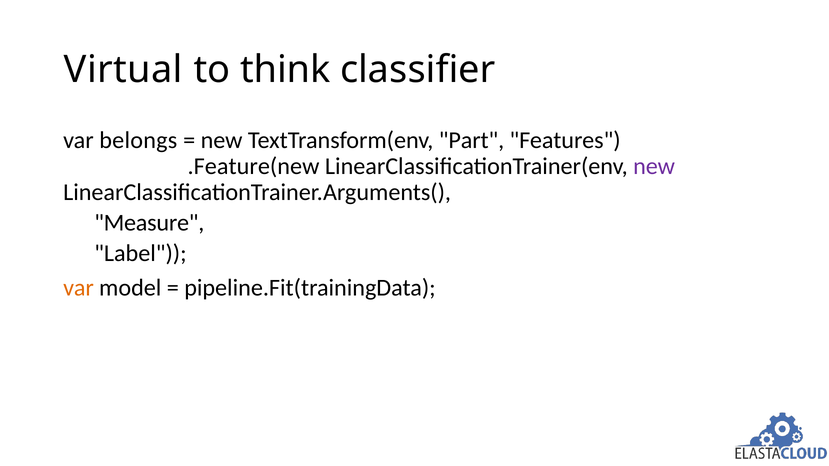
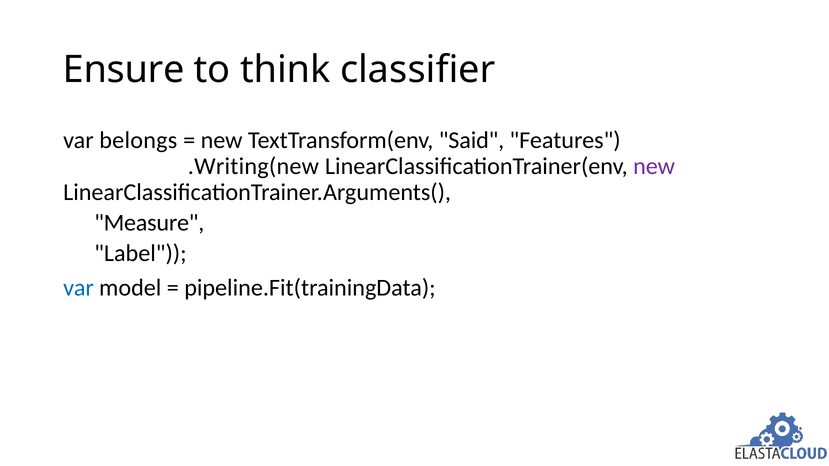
Virtual: Virtual -> Ensure (124, 70)
Part: Part -> Said (472, 140)
.Feature(new: .Feature(new -> .Writing(new (253, 166)
var colour: orange -> blue (79, 288)
